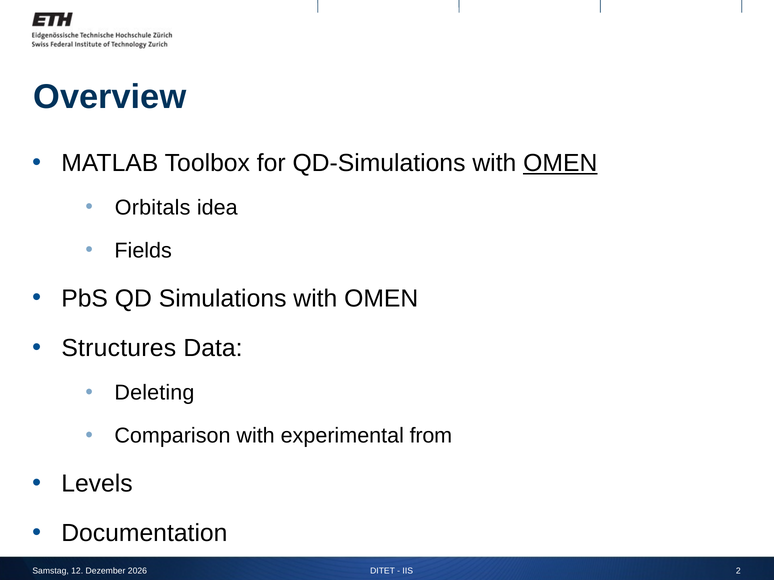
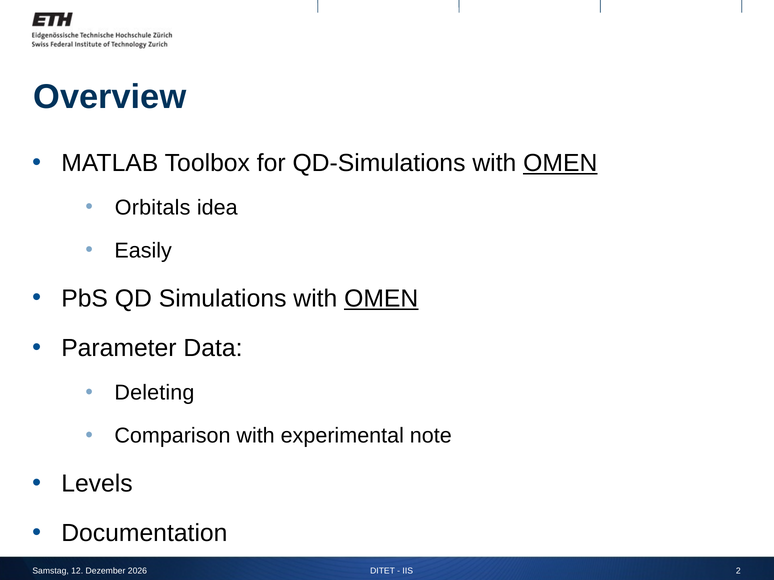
Fields: Fields -> Easily (143, 251)
OMEN underline: none -> present (381, 299)
Structures: Structures -> Parameter (119, 348)
from: from -> note (431, 436)
